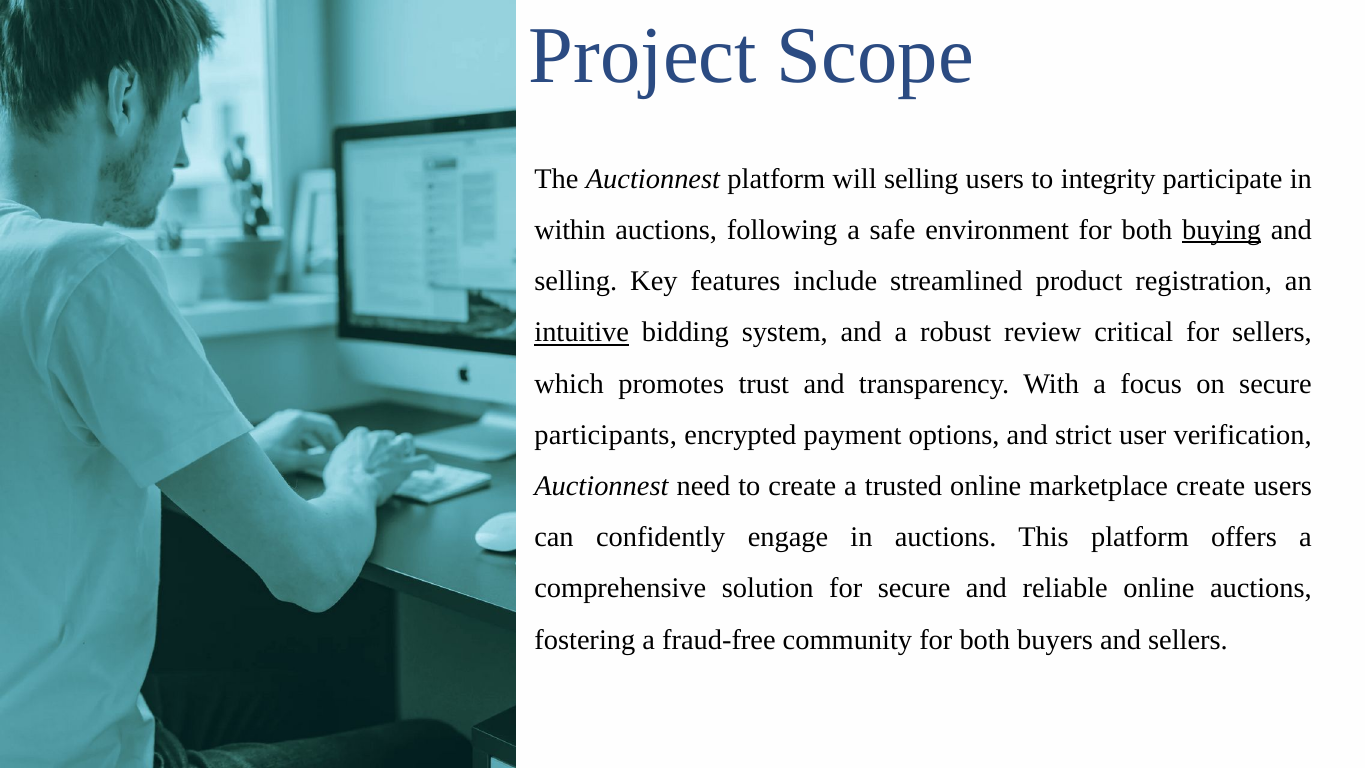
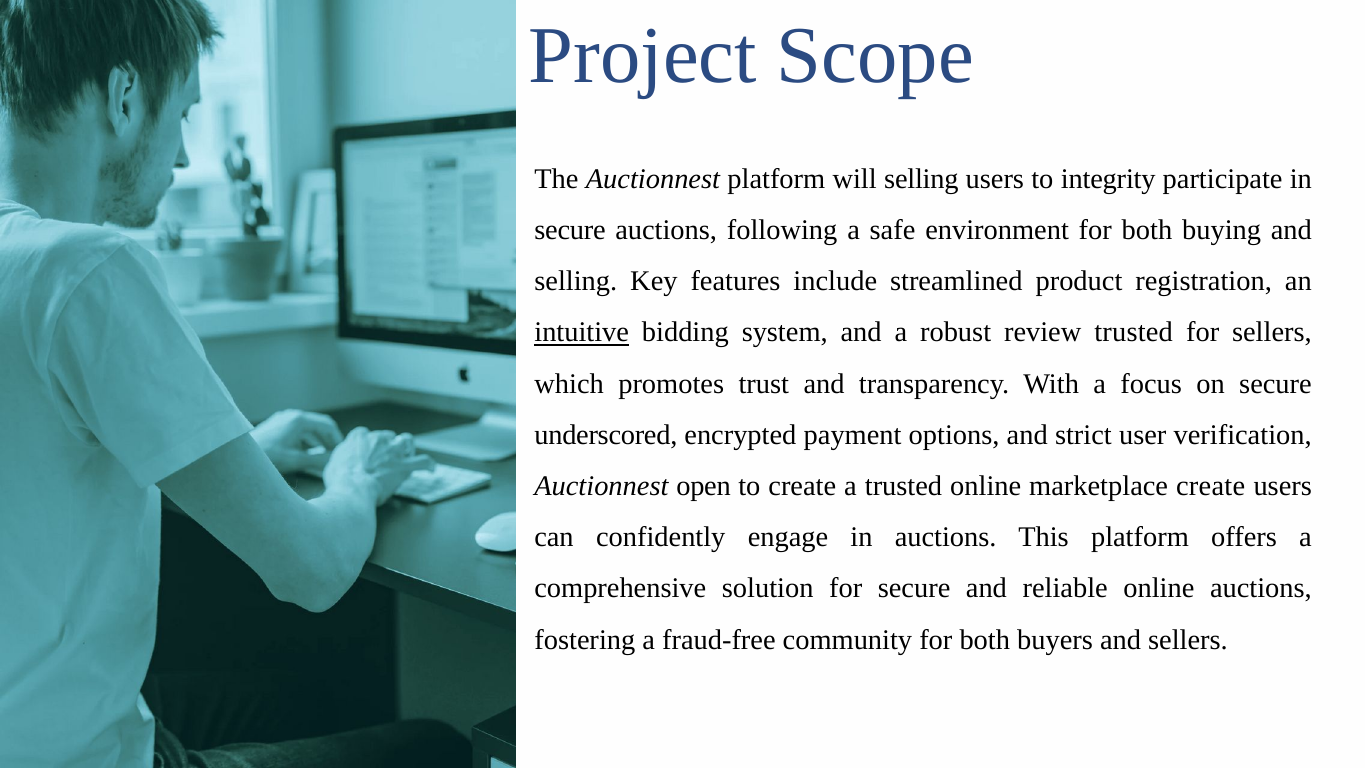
within: within -> secure (570, 230)
buying underline: present -> none (1222, 230)
review critical: critical -> trusted (1134, 332)
participants: participants -> underscored (606, 435)
need: need -> open (704, 486)
